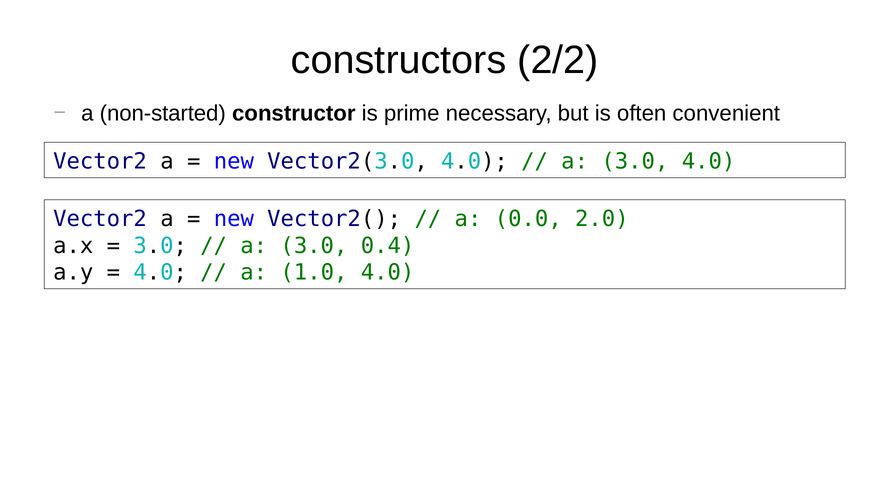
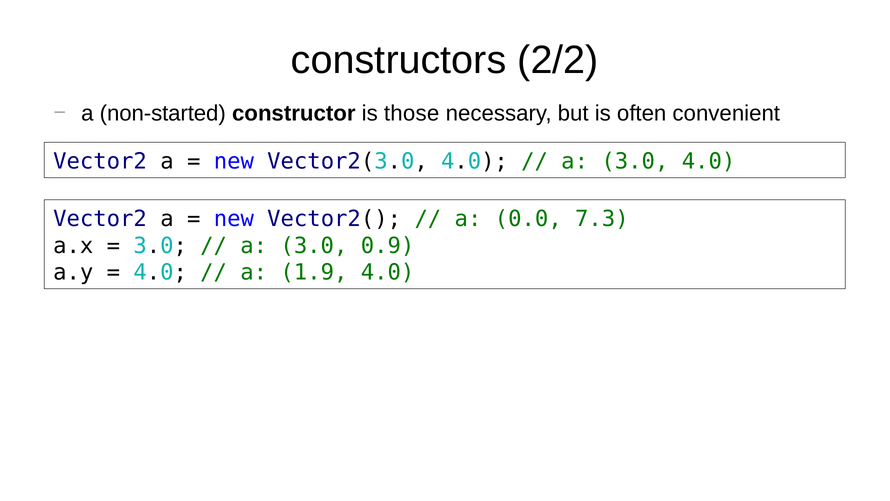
prime: prime -> those (412, 113)
2.0: 2.0 -> 7.3 (602, 219)
0.4: 0.4 -> 0.9 (388, 246)
1.0: 1.0 -> 1.9 (314, 272)
